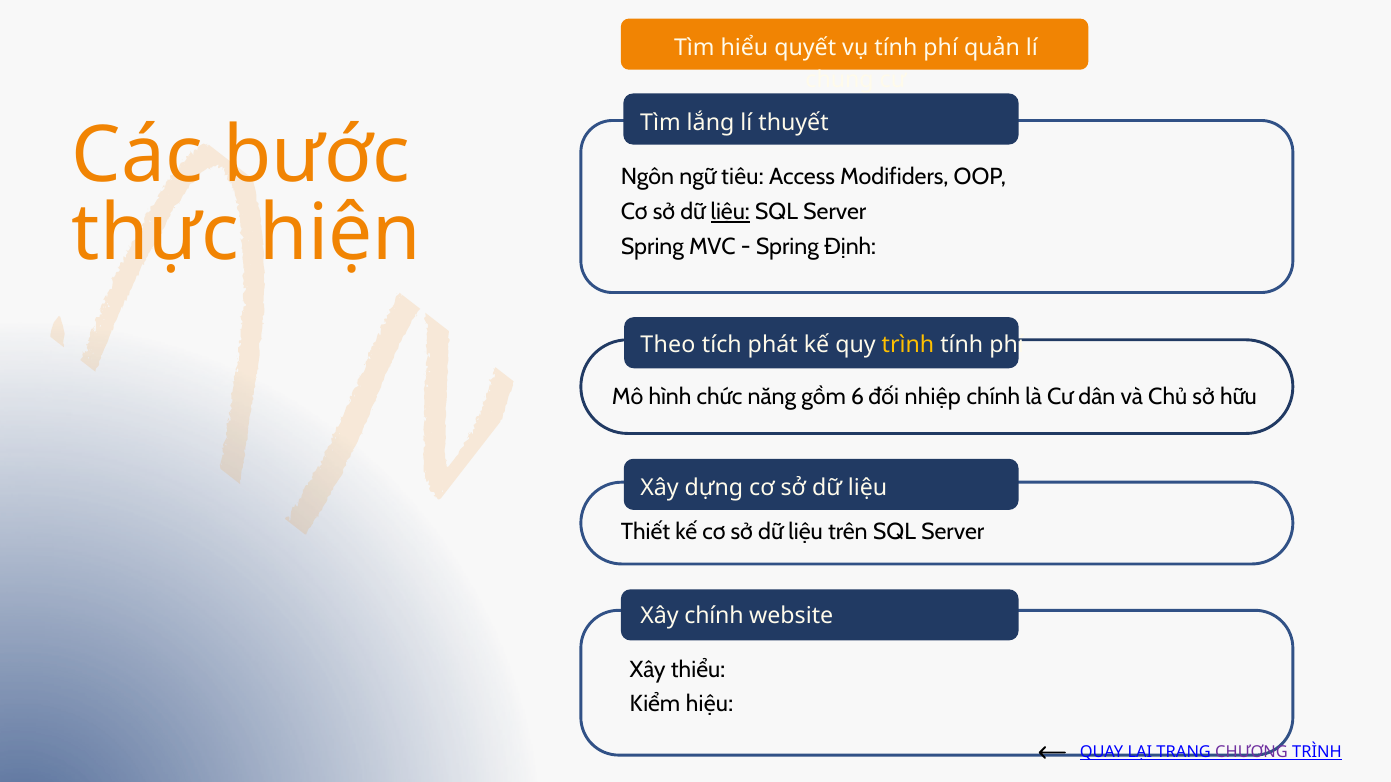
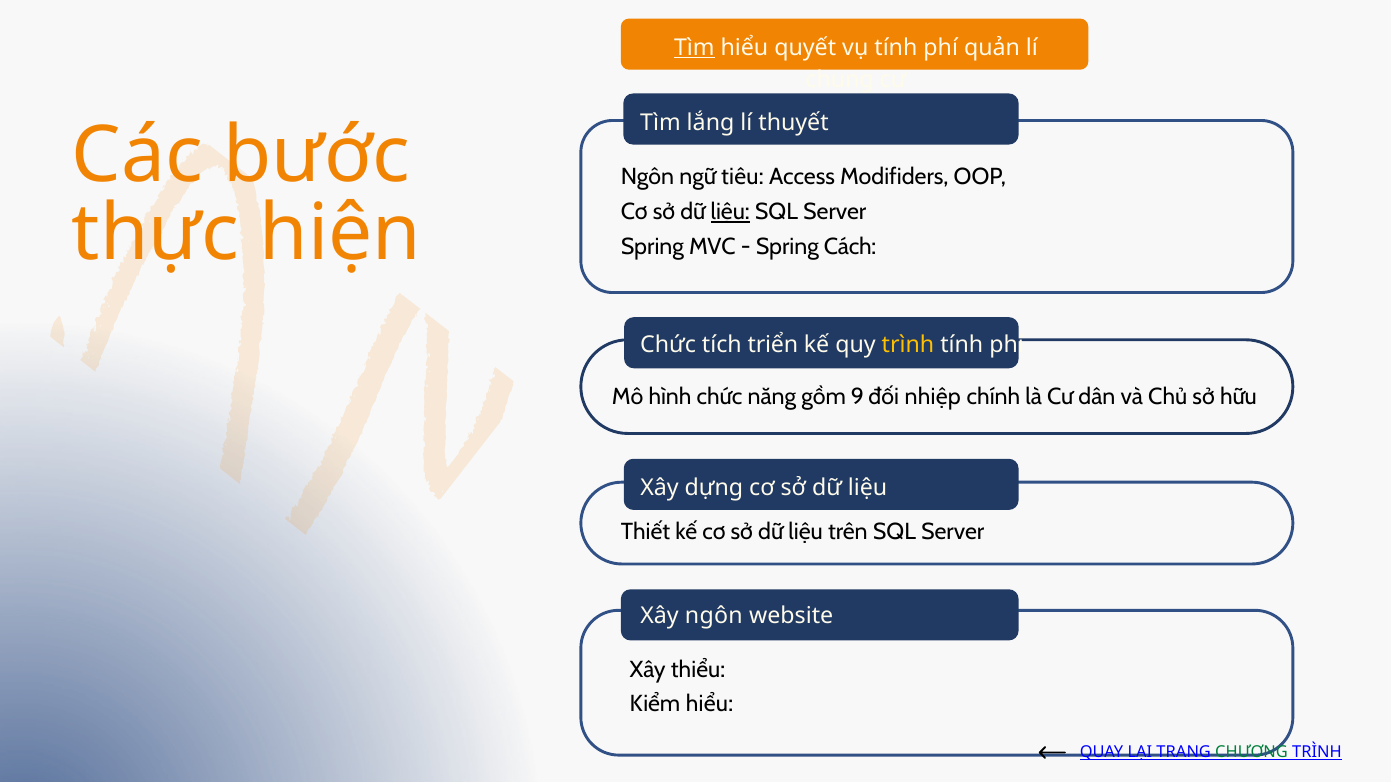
Tìm underline: none -> present (694, 48)
Định: Định -> Cách (850, 247)
Theo: Theo -> Chức (668, 345)
phát: phát -> triển (773, 345)
6: 6 -> 9 (857, 397)
Xây chính: chính -> ngôn (714, 616)
Kiểm hiệu: hiệu -> hiểu (709, 705)
CHƯƠNG colour: purple -> green (1252, 752)
